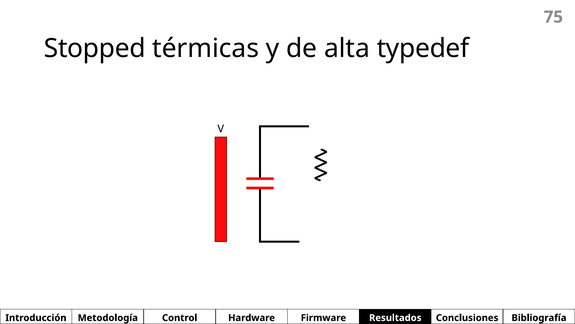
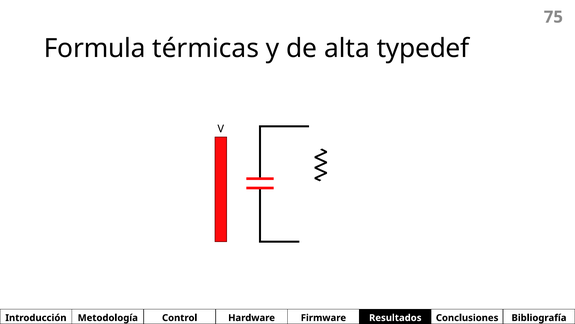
Stopped: Stopped -> Formula (95, 48)
